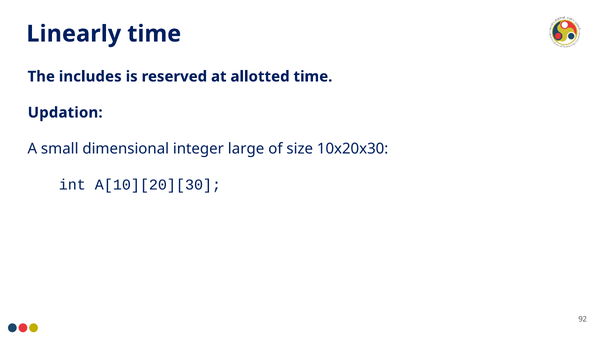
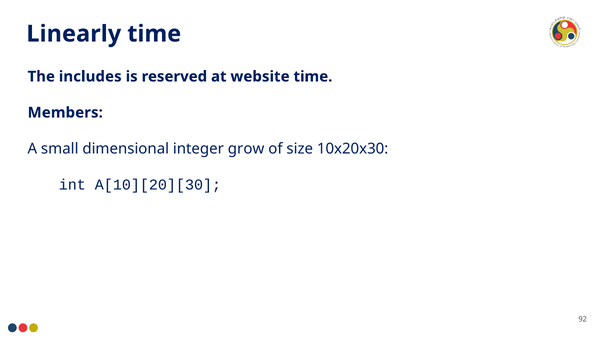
allotted: allotted -> website (260, 77)
Updation: Updation -> Members (65, 113)
large: large -> grow (246, 149)
